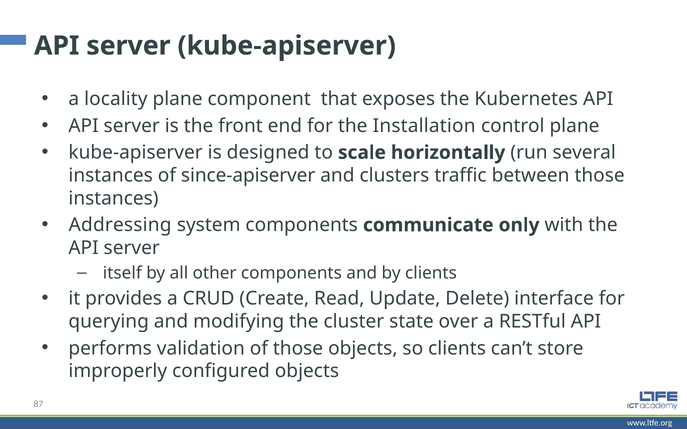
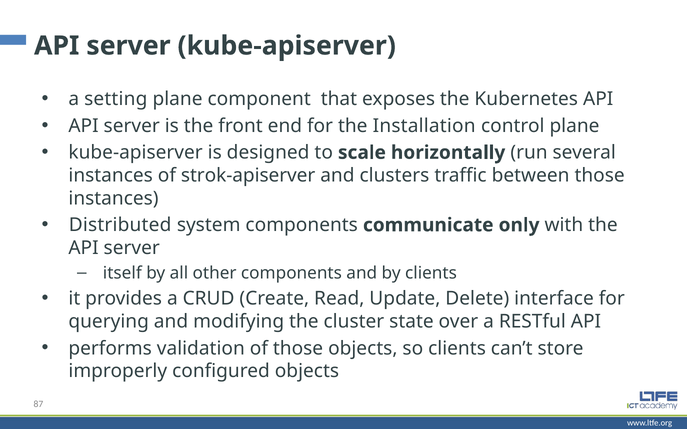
locality: locality -> setting (116, 99)
since-apiserver: since-apiserver -> strok-apiserver (248, 176)
Addressing: Addressing -> Distributed (120, 225)
